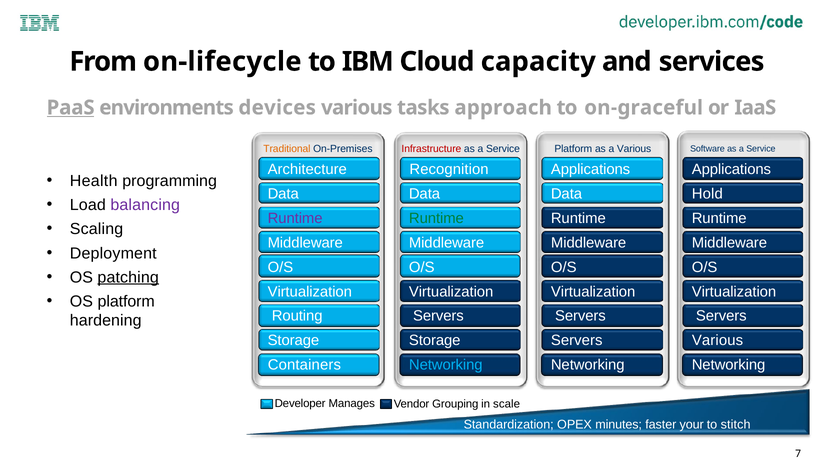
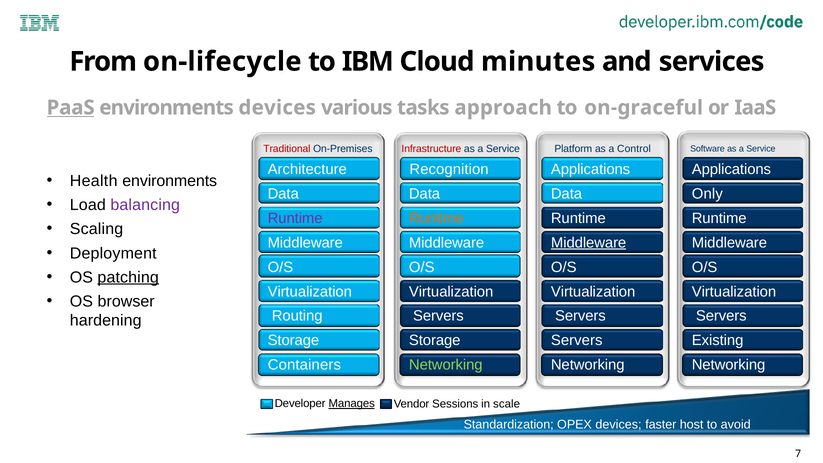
capacity: capacity -> minutes (538, 62)
Traditional colour: orange -> red (287, 149)
a Various: Various -> Control (634, 149)
Health programming: programming -> environments (170, 181)
Hold: Hold -> Only (707, 194)
Runtime colour: green -> orange (436, 218)
Middleware underline: none -> present (589, 243)
OS platform: platform -> browser (126, 301)
Various: Various -> Existing (718, 340)
Networking colour: light blue -> light green (446, 365)
Manages underline: none -> present (352, 404)
Grouping: Grouping -> Sessions (455, 404)
OPEX minutes: minutes -> devices (619, 424)
your: your -> host (692, 424)
stitch: stitch -> avoid (736, 424)
